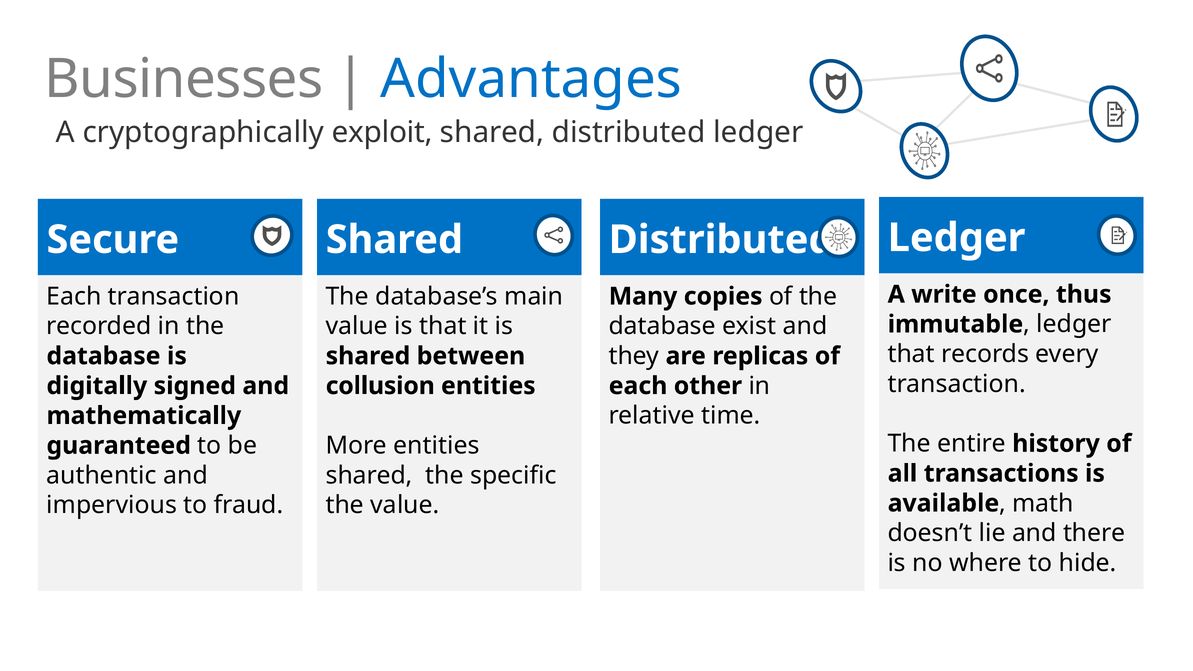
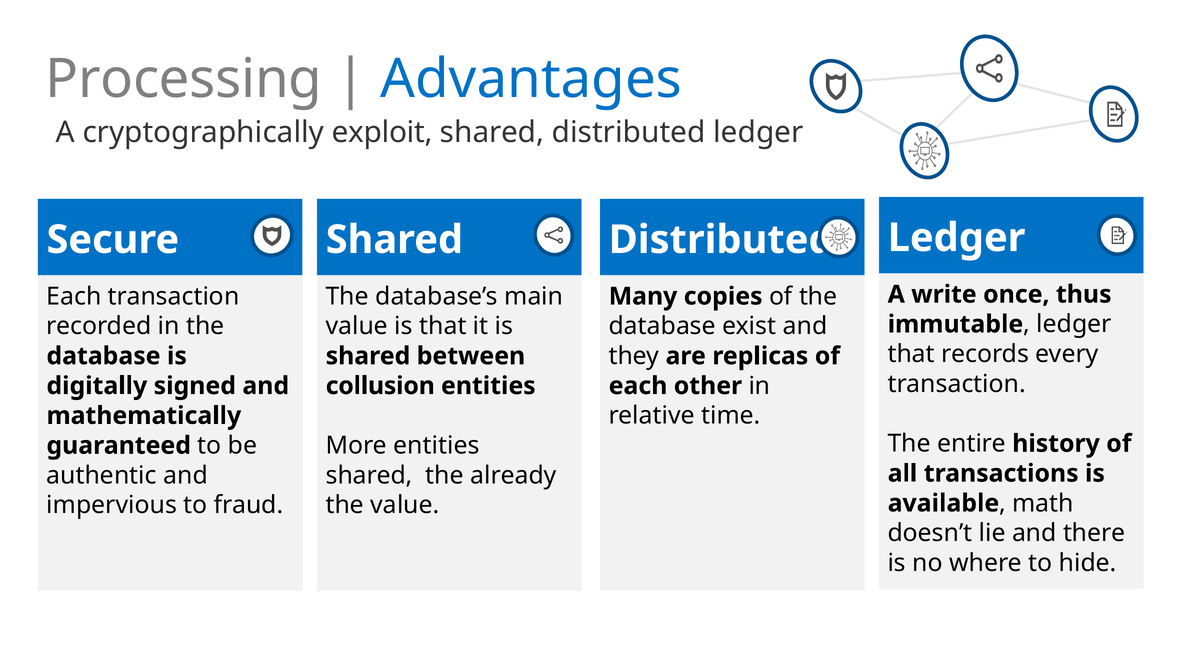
Businesses: Businesses -> Processing (184, 79)
specific: specific -> already (513, 475)
